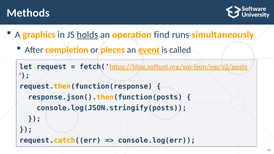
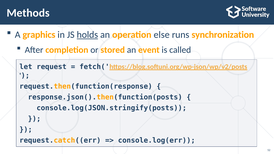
find: find -> else (162, 35)
simultaneously: simultaneously -> synchronization (223, 35)
pieces: pieces -> stored (113, 50)
event underline: present -> none (149, 50)
